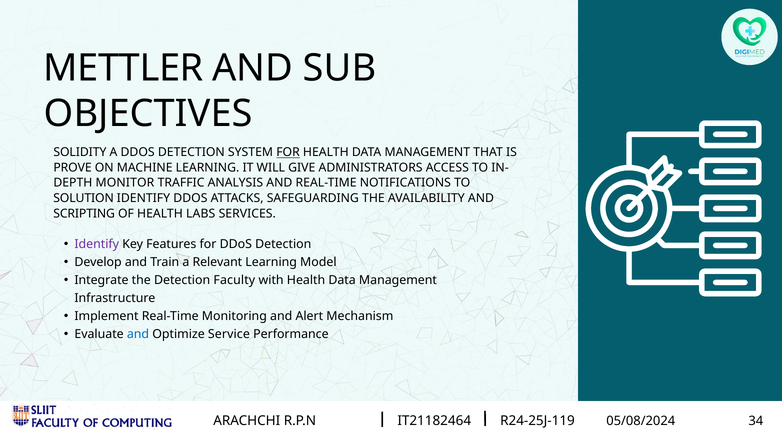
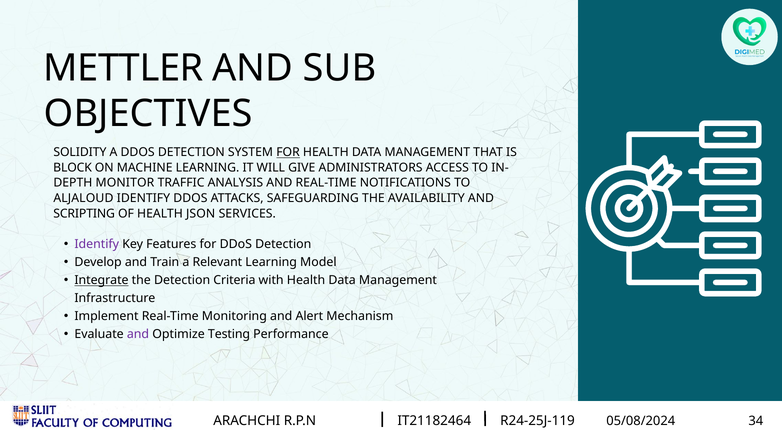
PROVE: PROVE -> BLOCK (73, 168)
SOLUTION: SOLUTION -> ALJALOUD (83, 198)
LABS: LABS -> JSON (201, 213)
Integrate underline: none -> present (101, 280)
Faculty: Faculty -> Criteria (234, 280)
and colour: blue -> purple (138, 334)
Service: Service -> Testing (229, 334)
